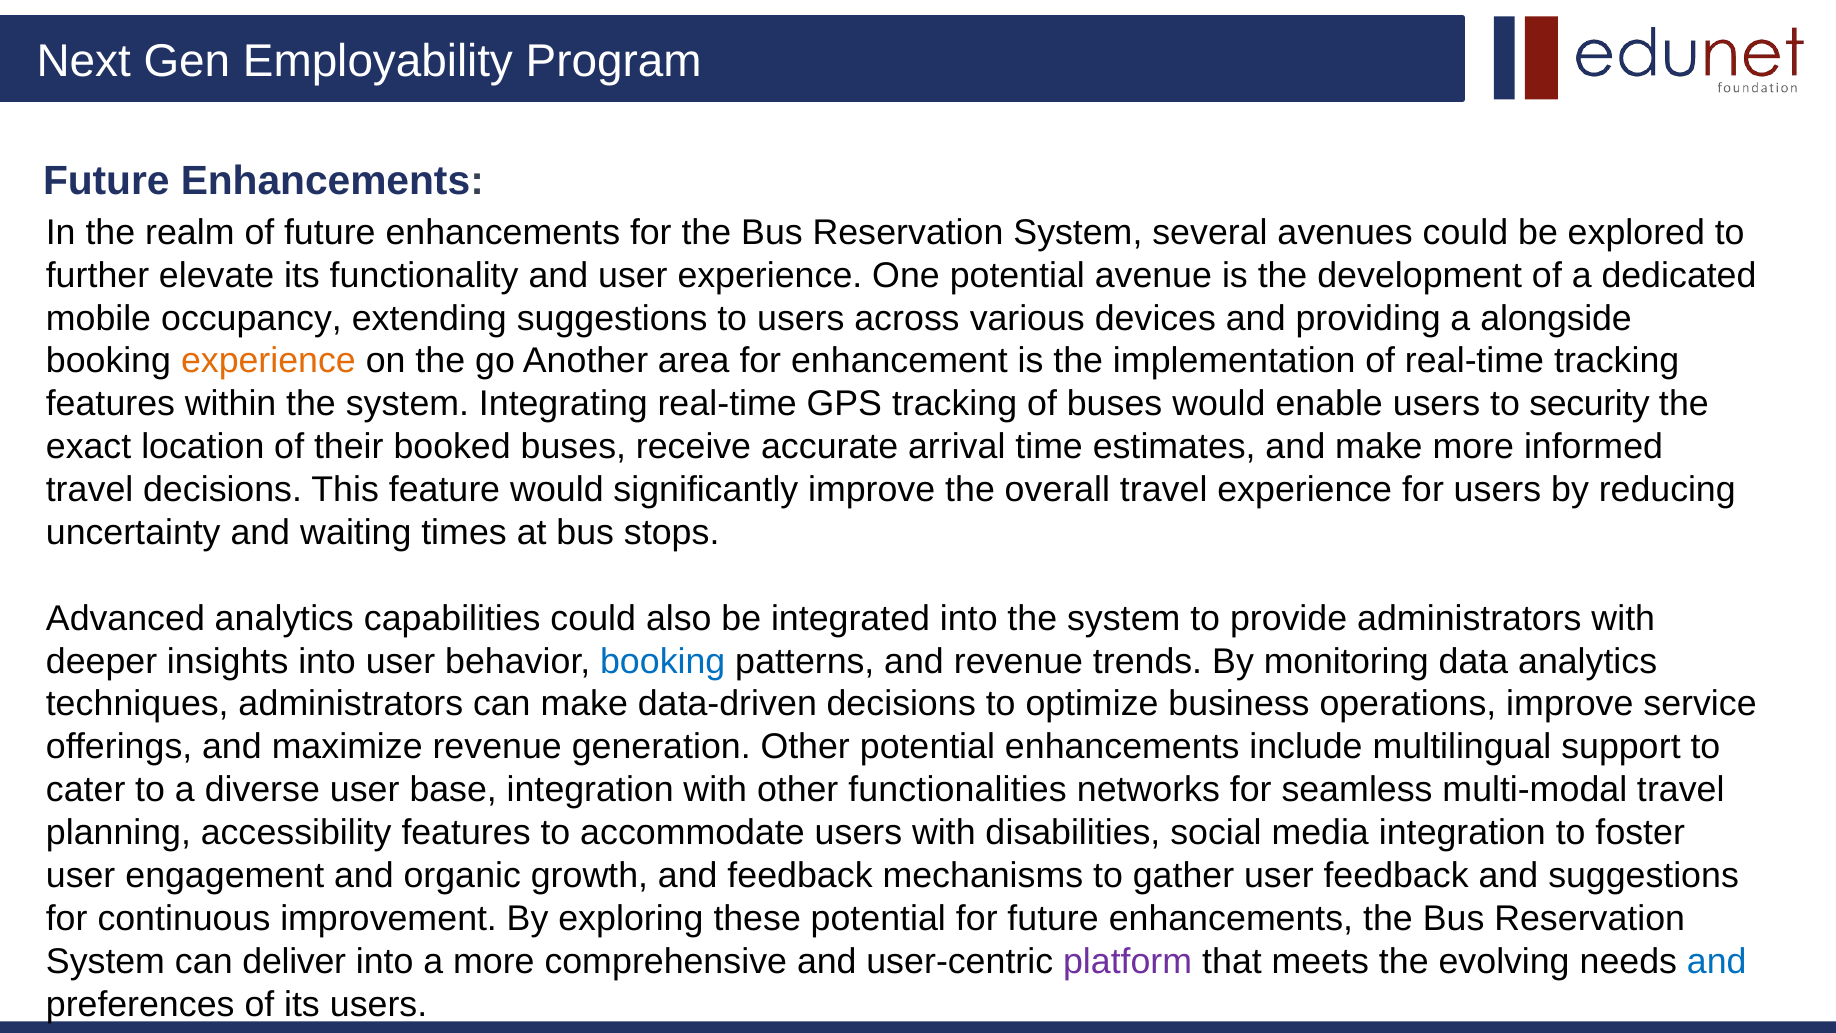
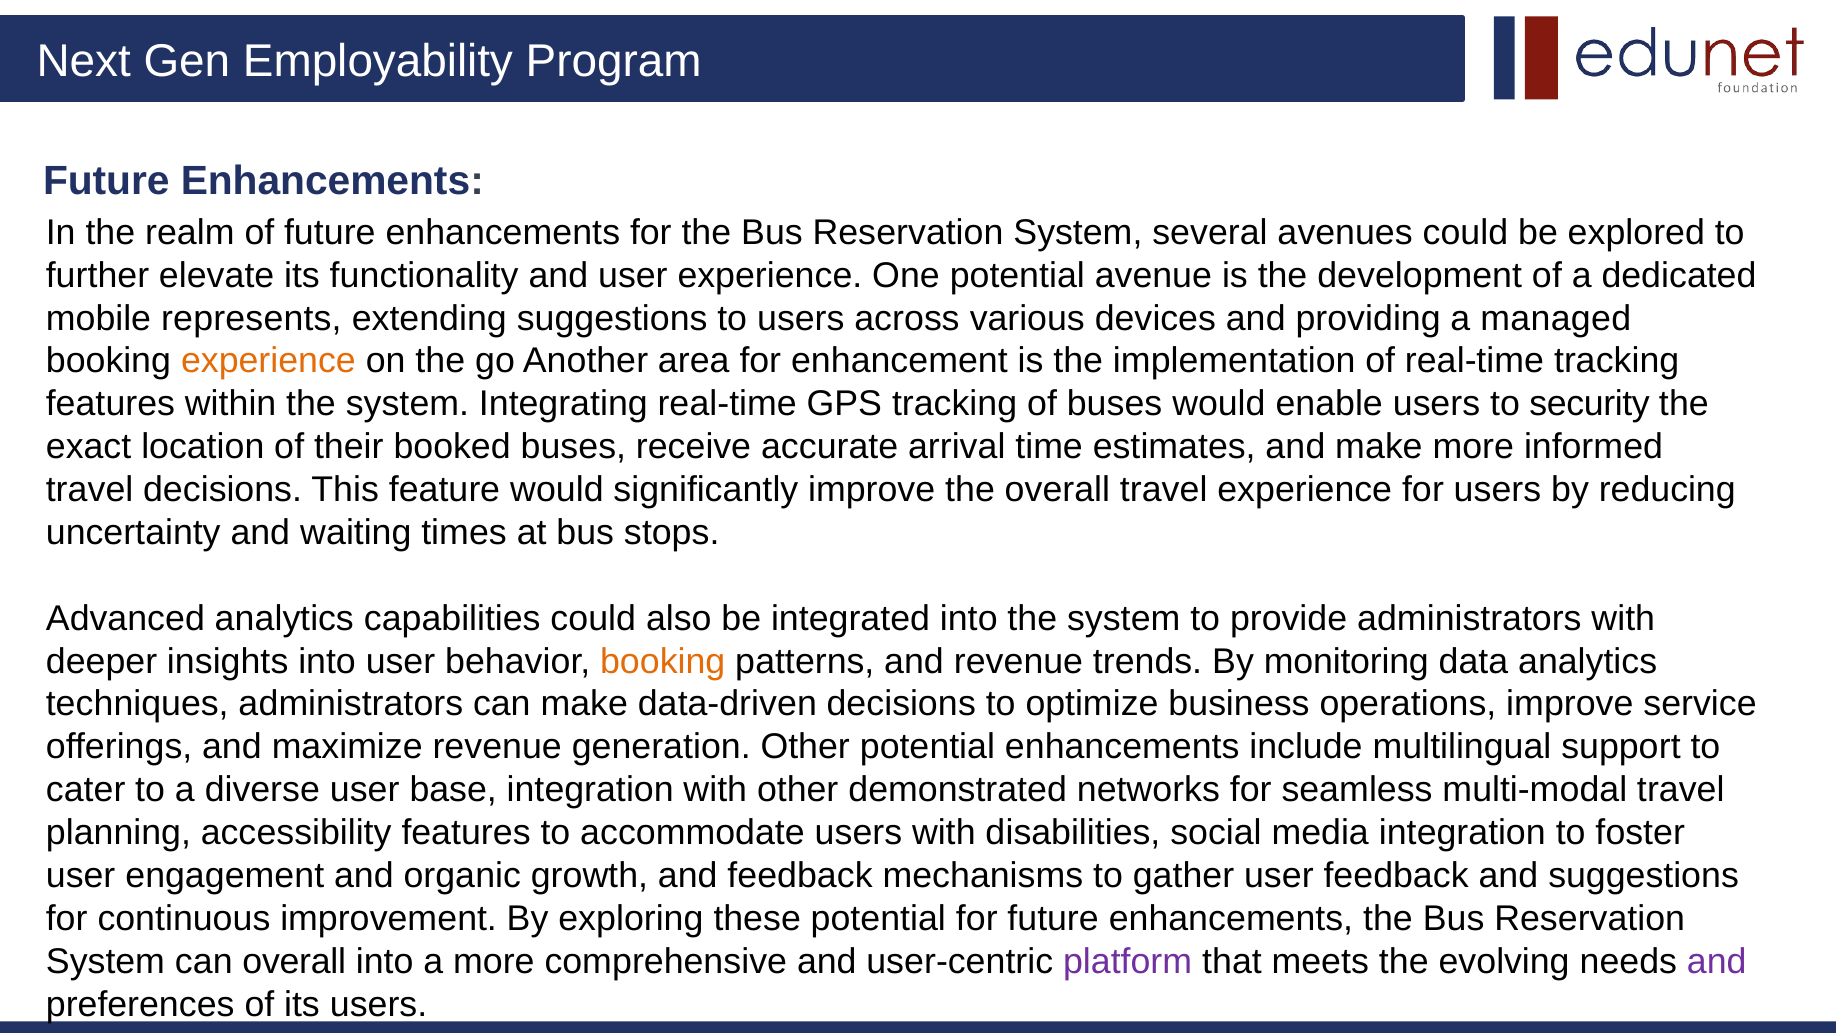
occupancy: occupancy -> represents (251, 318)
alongside: alongside -> managed (1556, 318)
booking colour: blue -> orange (663, 661)
functionalities: functionalities -> demonstrated (958, 790)
can deliver: deliver -> overall (294, 961)
and colour: blue -> purple (1717, 961)
